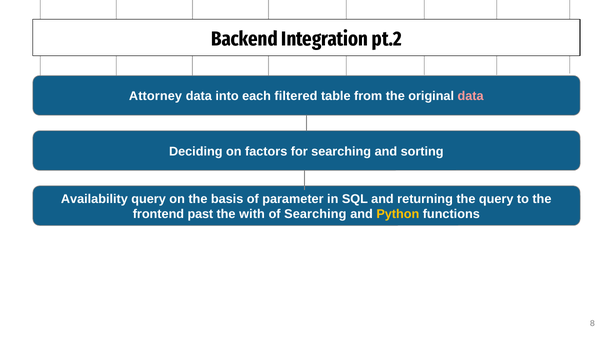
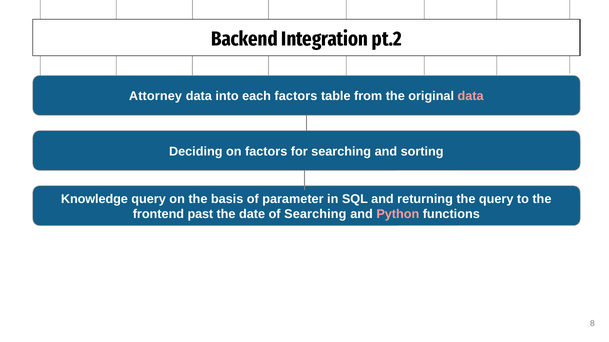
each filtered: filtered -> factors (296, 96)
Availability: Availability -> Knowledge (94, 199)
with: with -> date (252, 215)
Python colour: yellow -> pink (398, 215)
